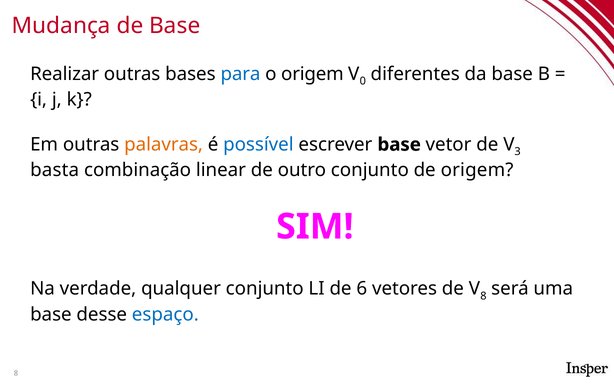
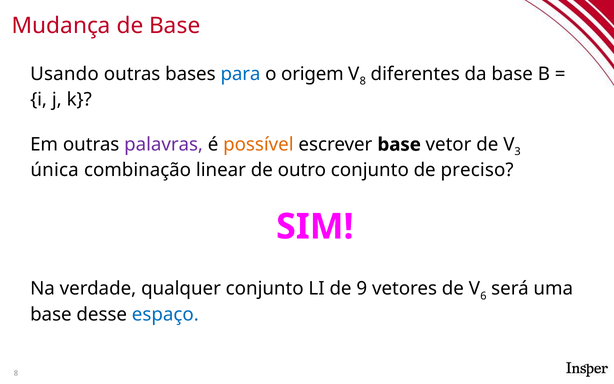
Realizar: Realizar -> Usando (64, 74)
0: 0 -> 8 (363, 81)
palavras colour: orange -> purple (164, 144)
possível colour: blue -> orange (258, 144)
basta: basta -> única (55, 170)
de origem: origem -> preciso (477, 170)
6: 6 -> 9 (362, 289)
8: 8 -> 6 (483, 296)
